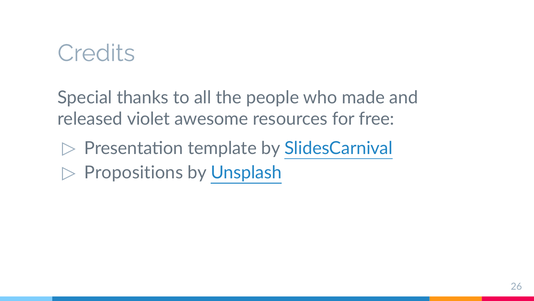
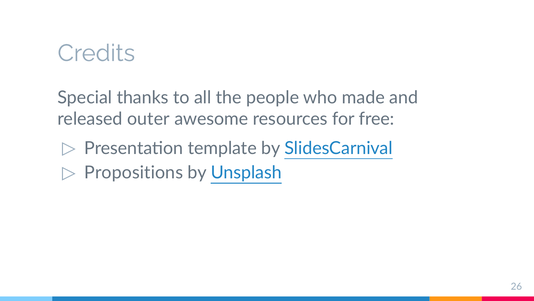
violet: violet -> outer (148, 119)
